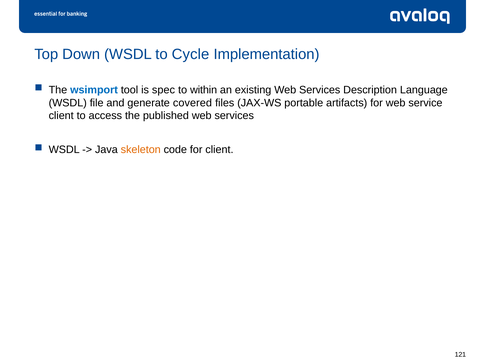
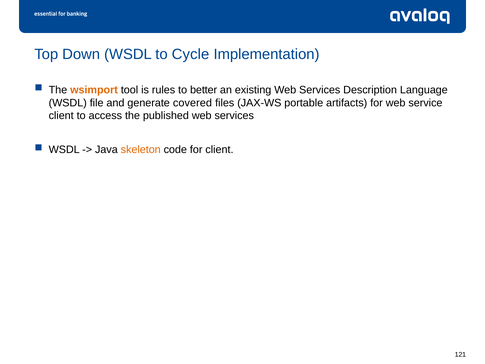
wsimport colour: blue -> orange (94, 90)
spec: spec -> rules (164, 90)
within: within -> better (204, 90)
